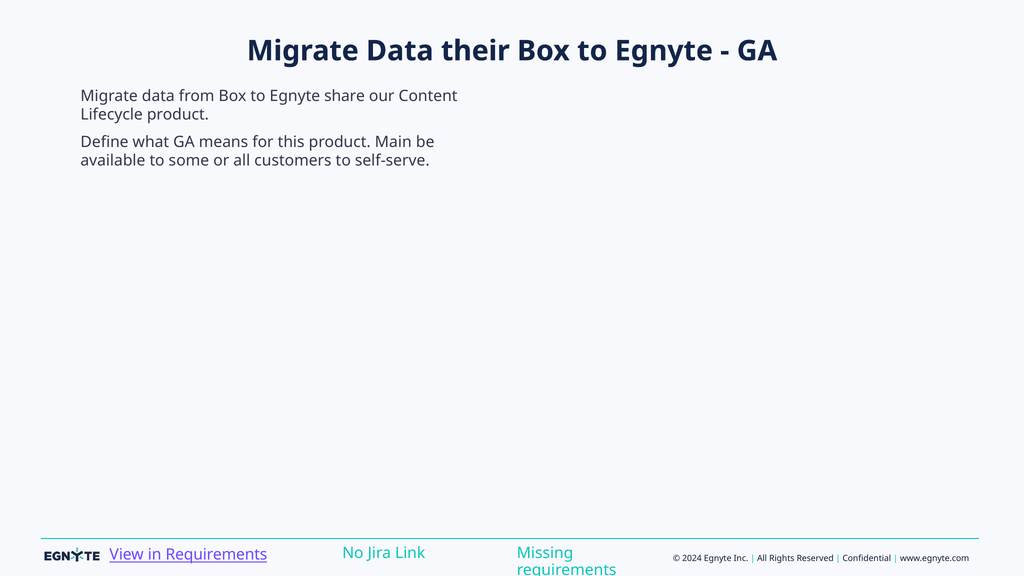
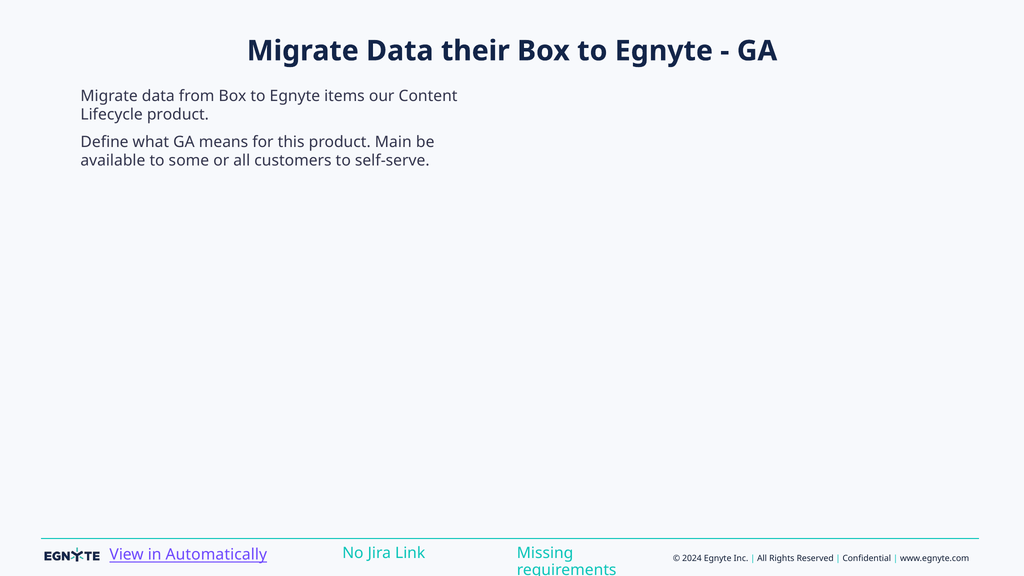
share: share -> items (344, 96)
in Requirements: Requirements -> Automatically (216, 555)
